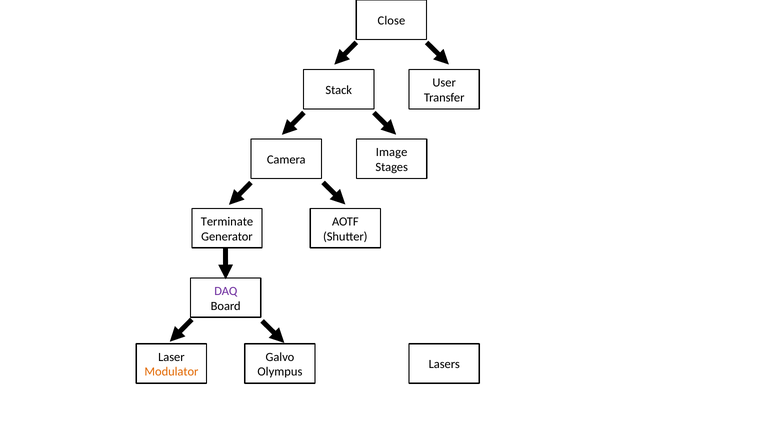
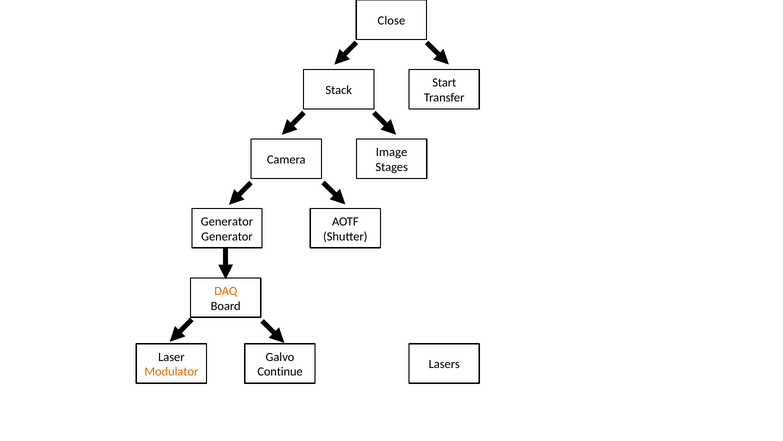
User: User -> Start (444, 82)
Terminate: Terminate -> Generator (227, 221)
DAQ colour: purple -> orange (226, 291)
Olympus: Olympus -> Continue (280, 371)
